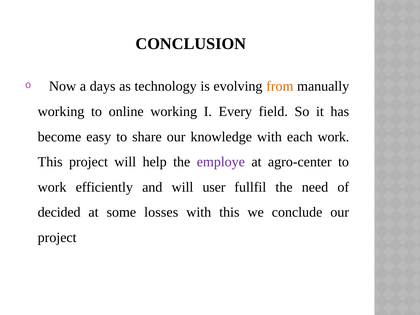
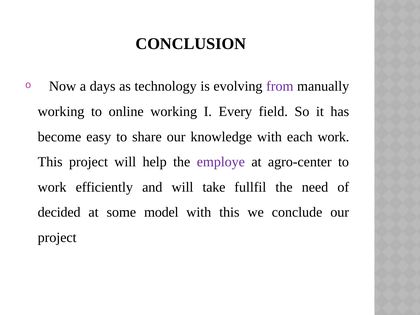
from colour: orange -> purple (280, 86)
user: user -> take (214, 187)
losses: losses -> model (161, 212)
